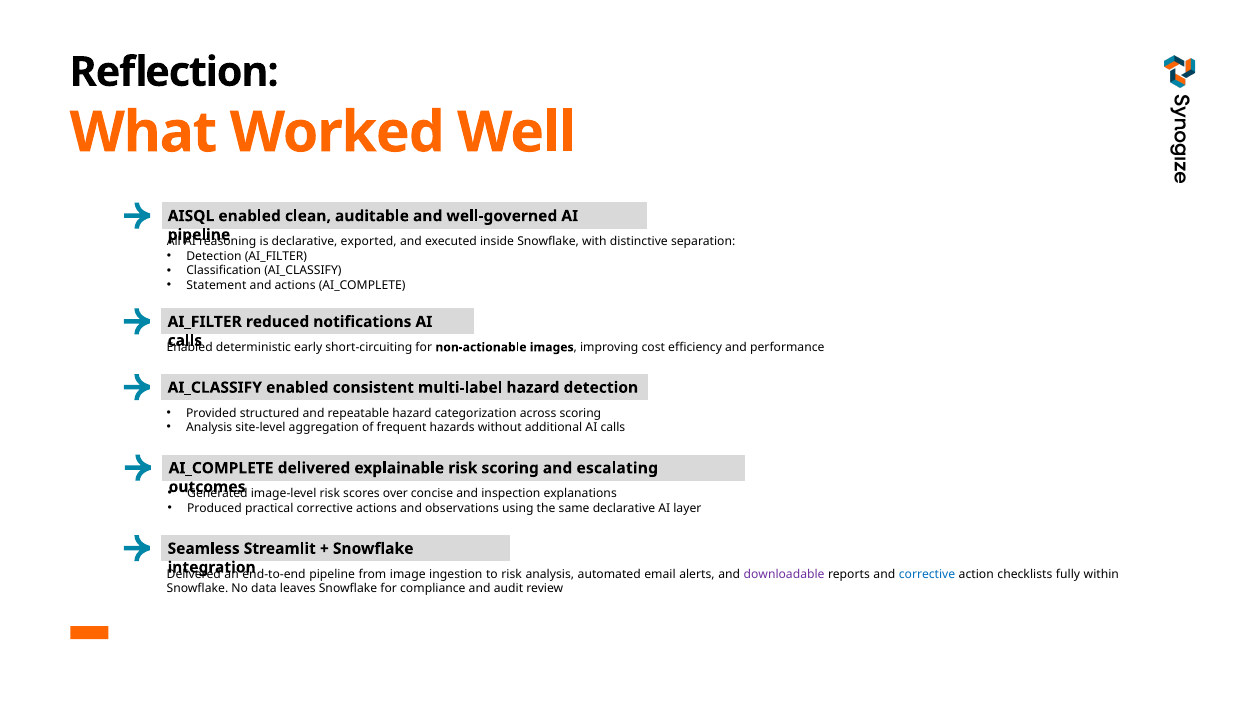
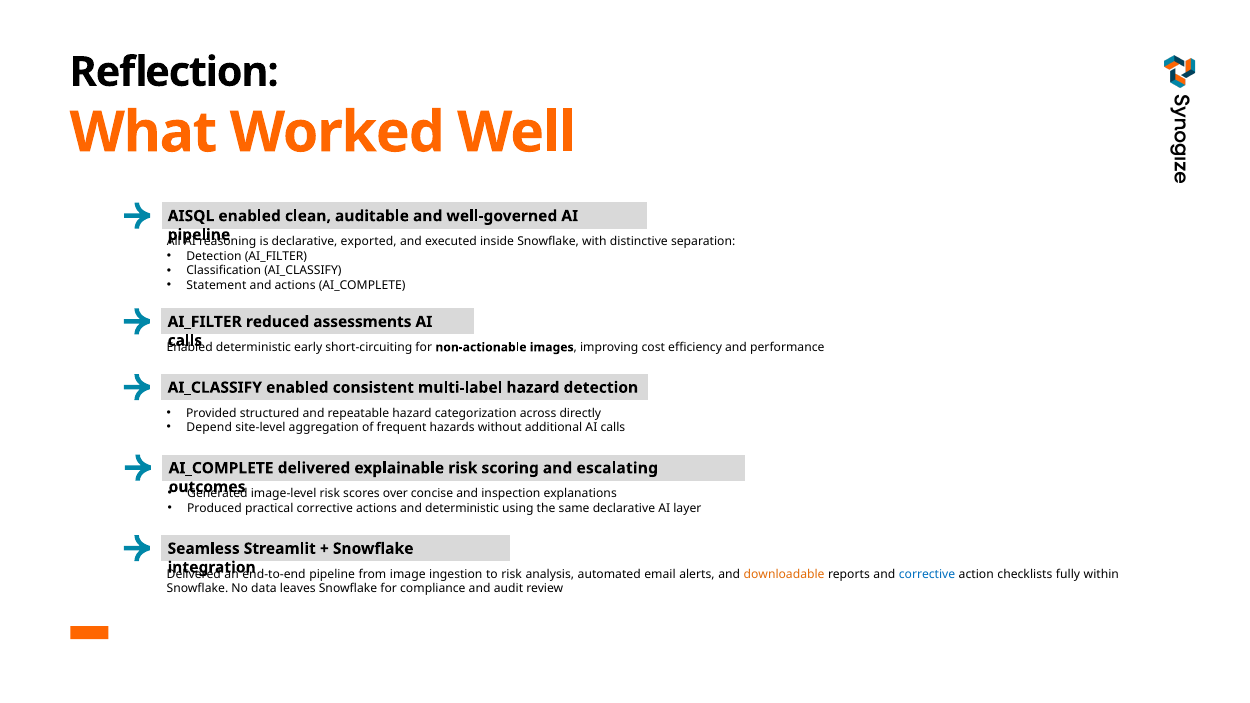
notifications: notifications -> assessments (362, 322)
across scoring: scoring -> directly (580, 413)
Analysis: Analysis -> Depend (209, 428)
and observations: observations -> deterministic (462, 508)
downloadable colour: purple -> orange (784, 574)
